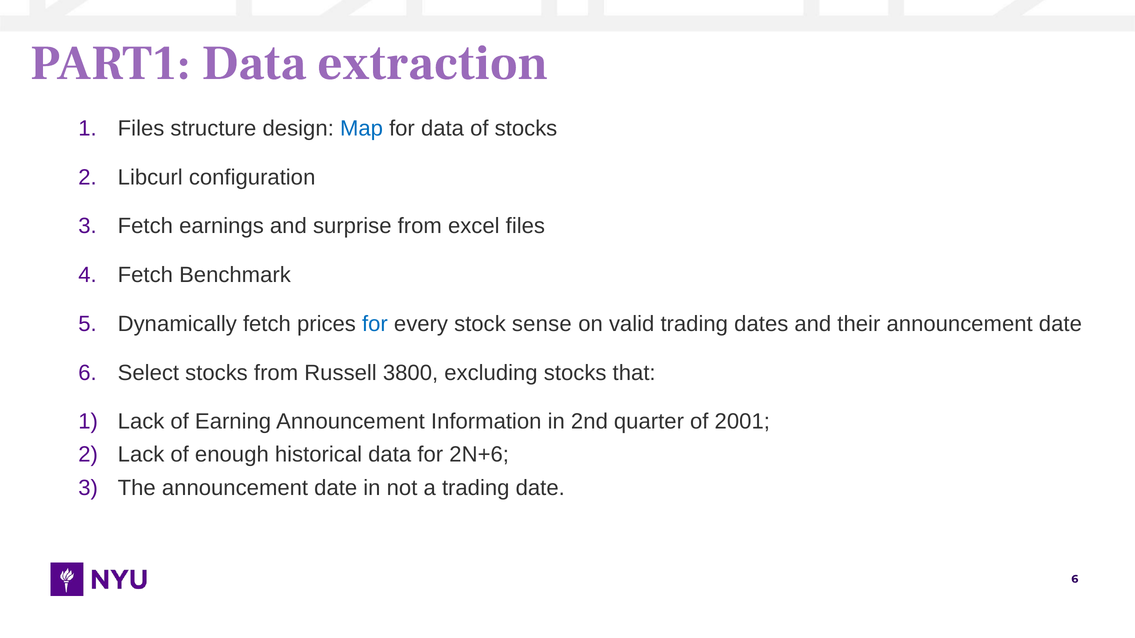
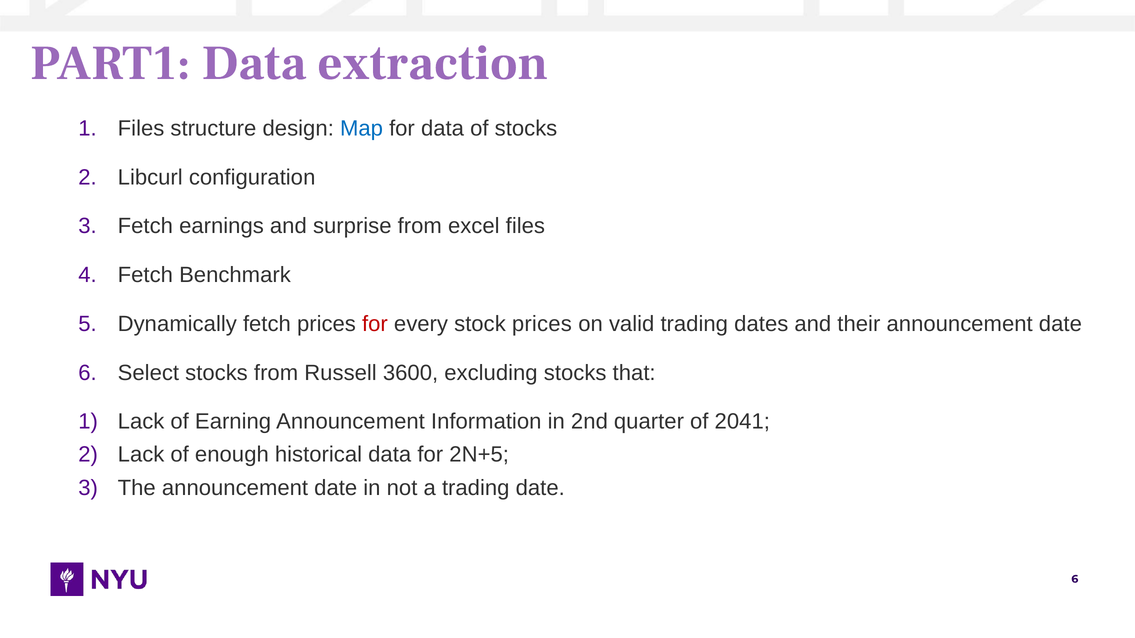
for colour: blue -> red (375, 324)
stock sense: sense -> prices (542, 324)
3800: 3800 -> 3600 (411, 373)
2001: 2001 -> 2041 (742, 422)
2N+6: 2N+6 -> 2N+5 (479, 455)
